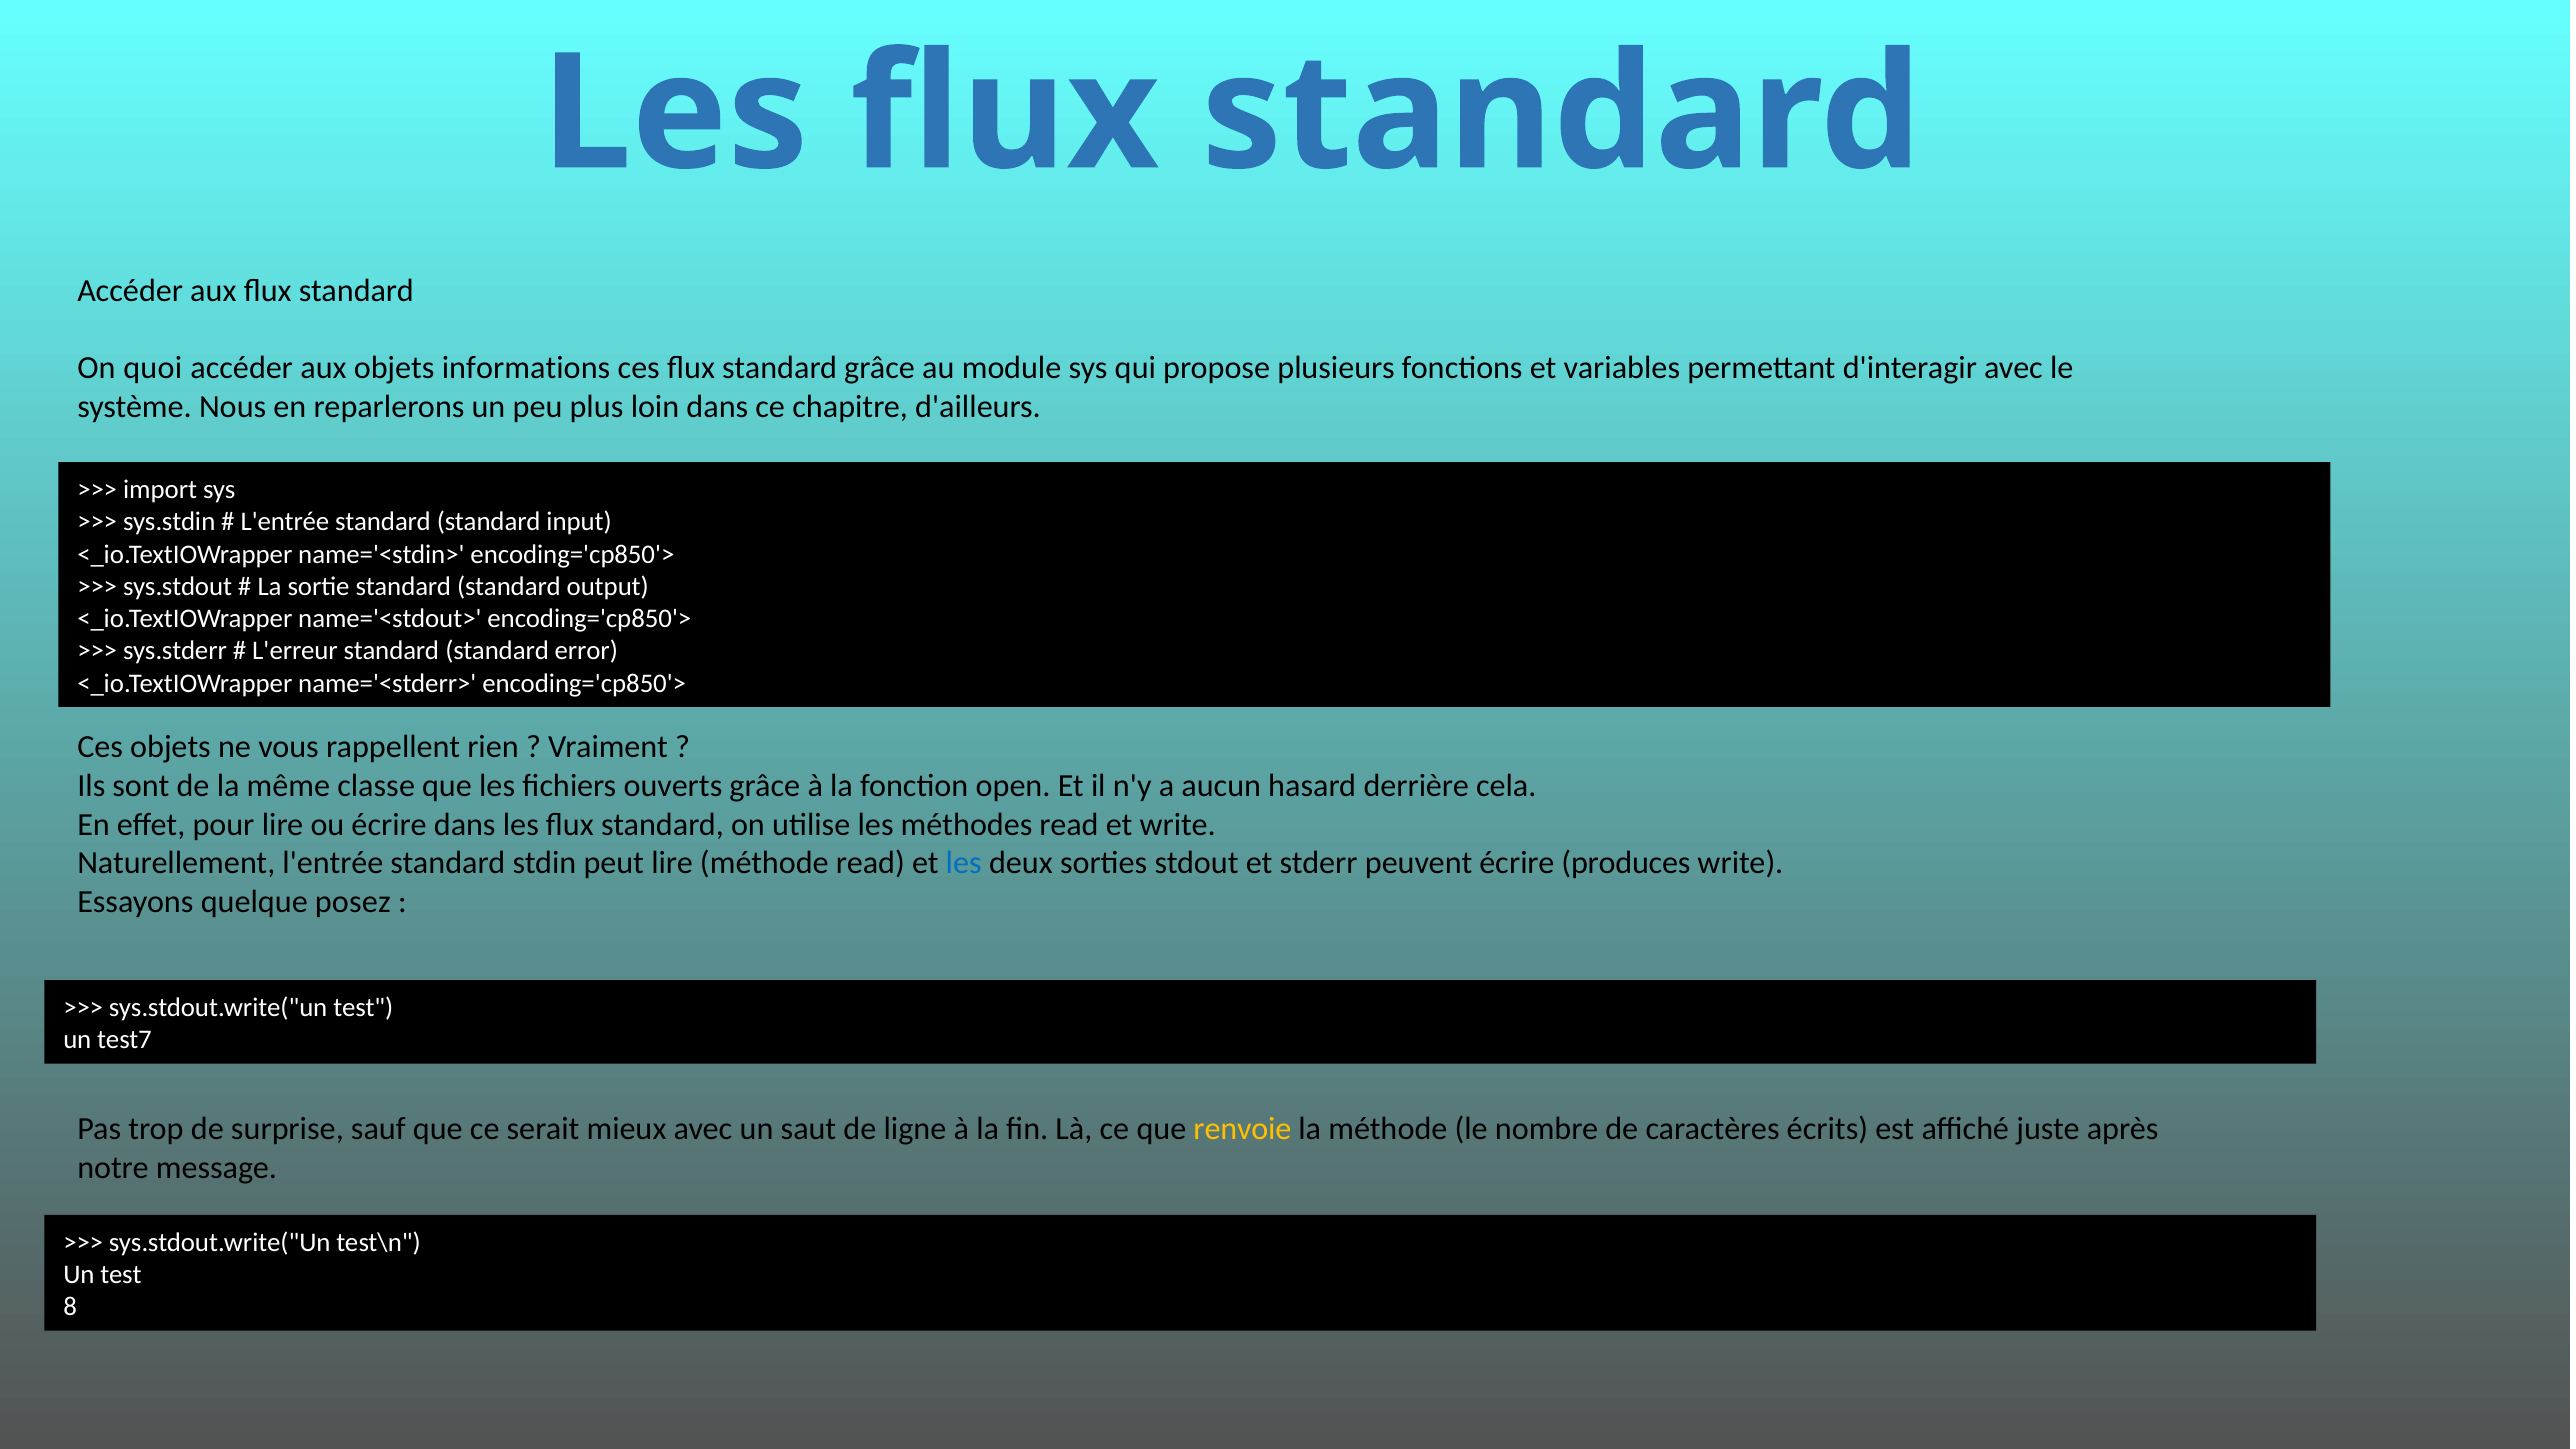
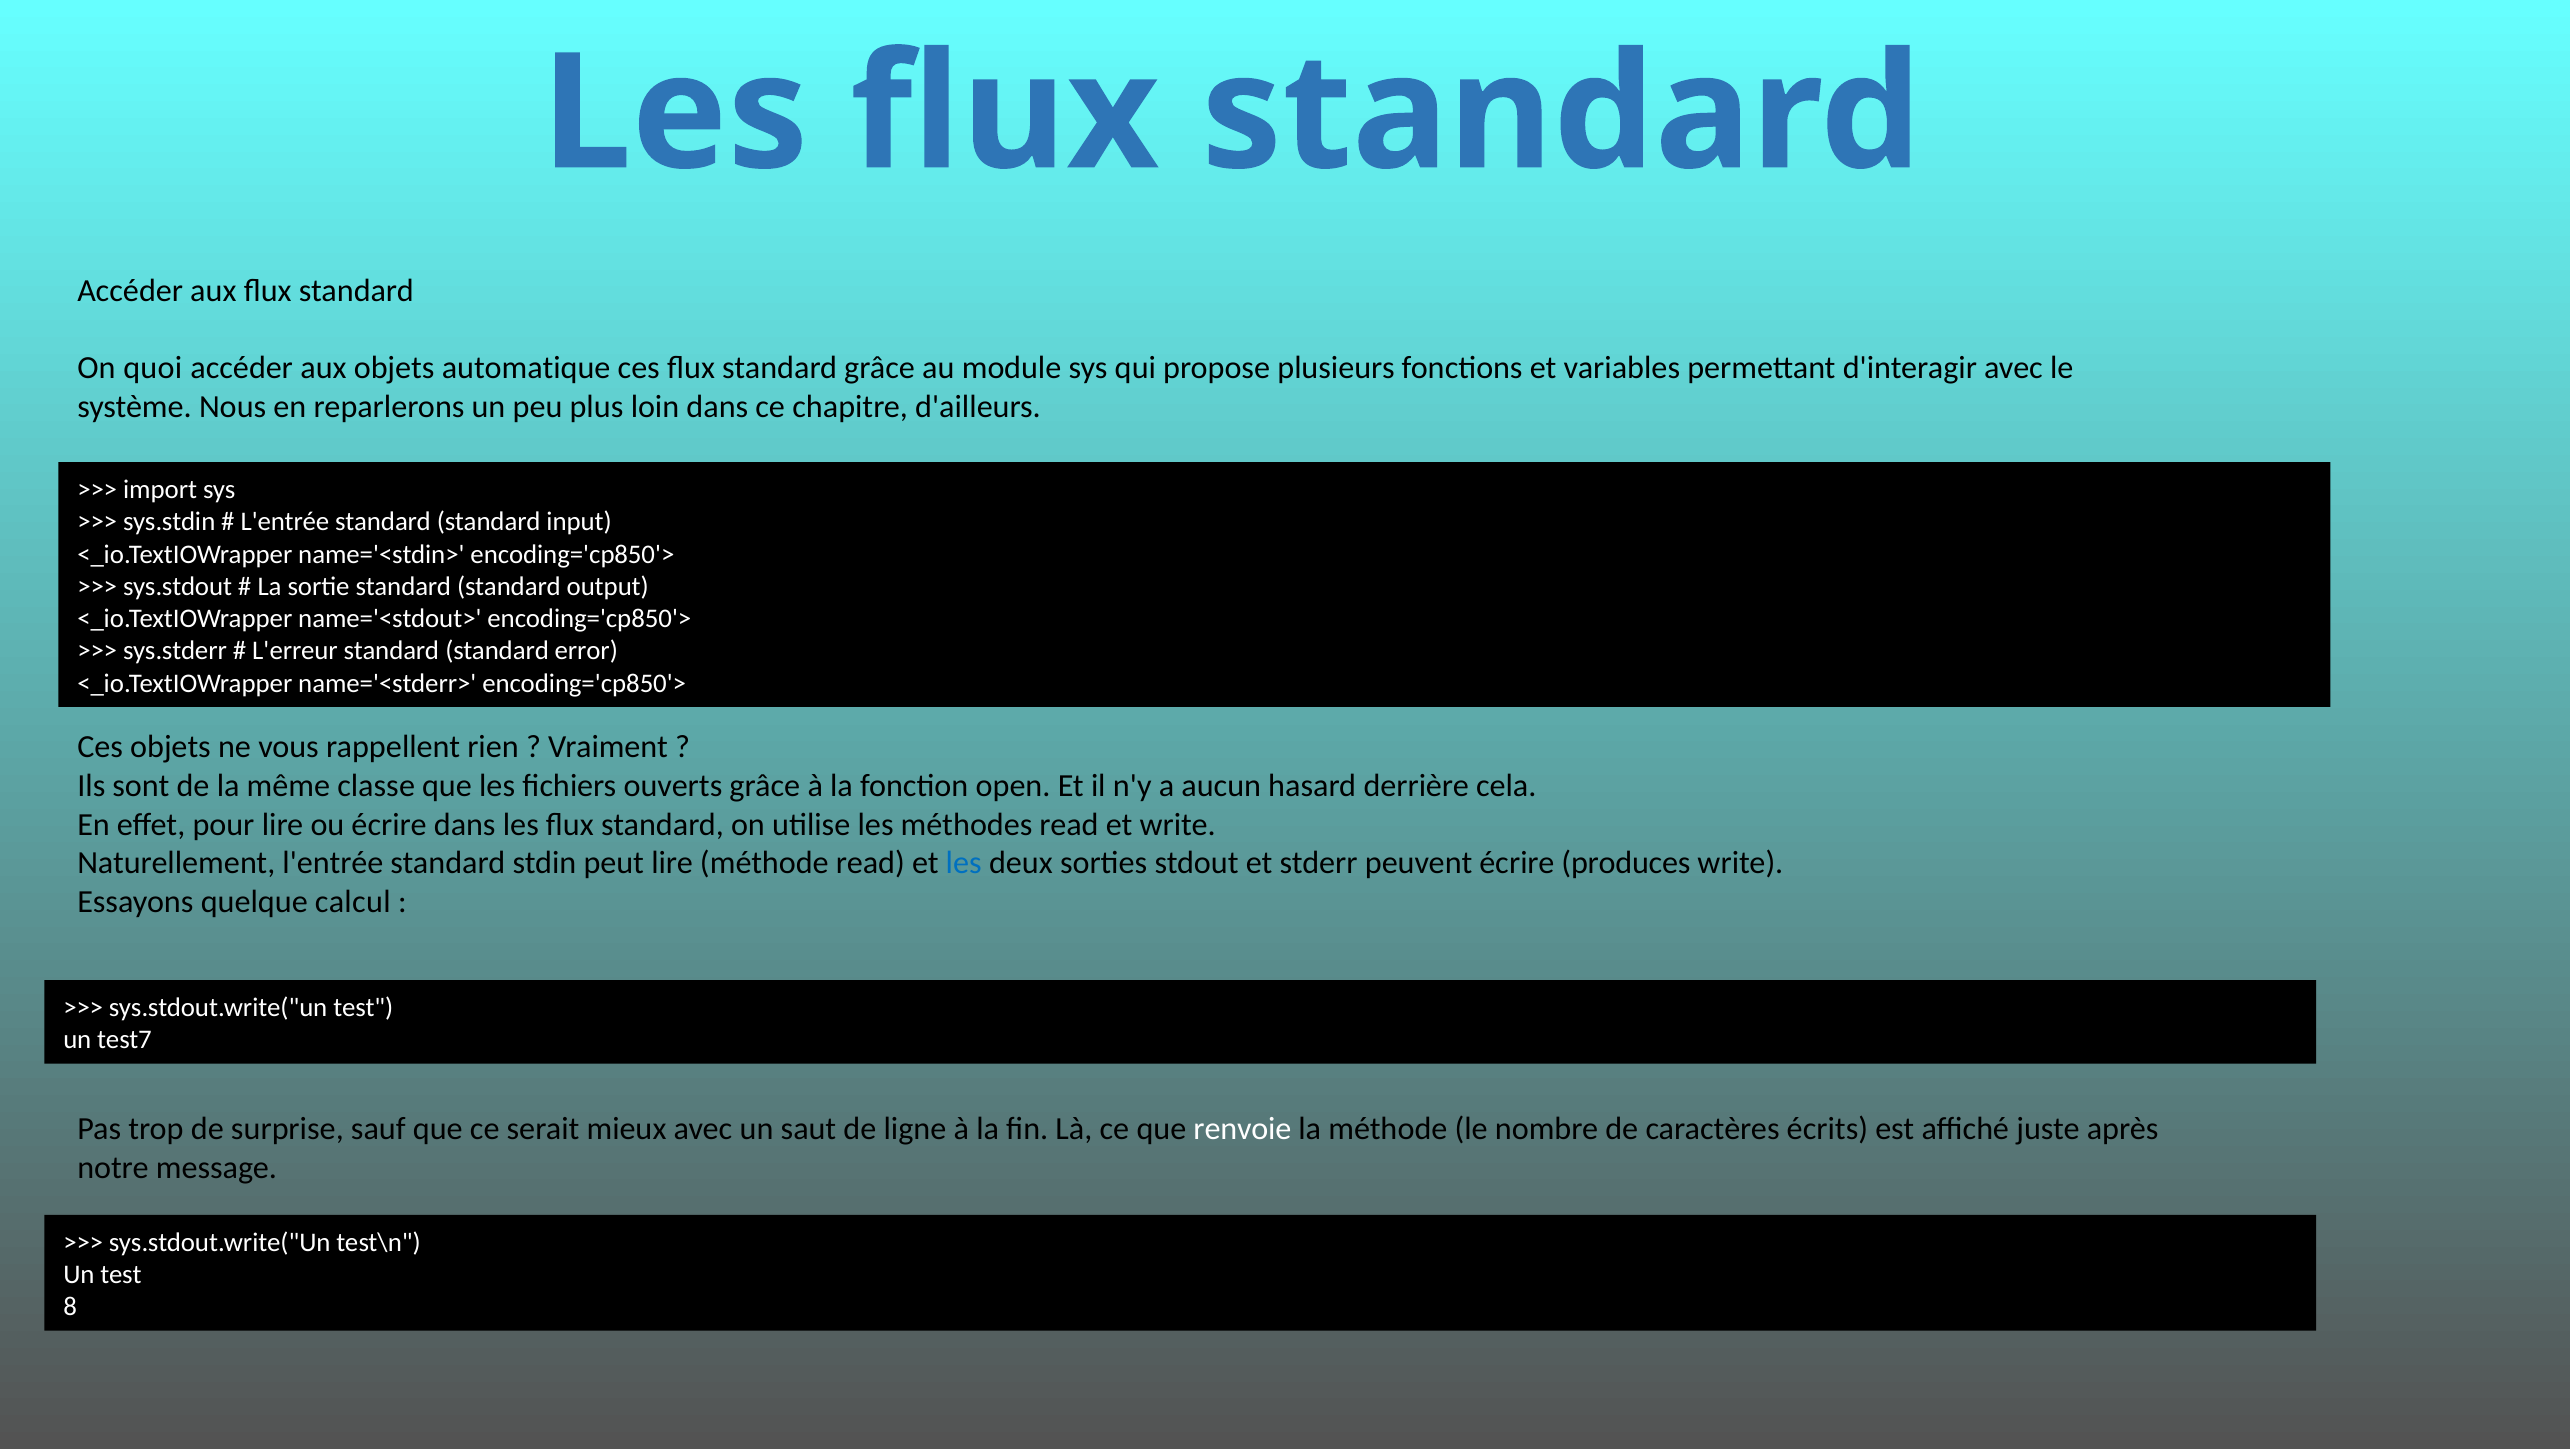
informations: informations -> automatique (526, 368)
posez: posez -> calcul (353, 902)
renvoie colour: yellow -> white (1242, 1129)
